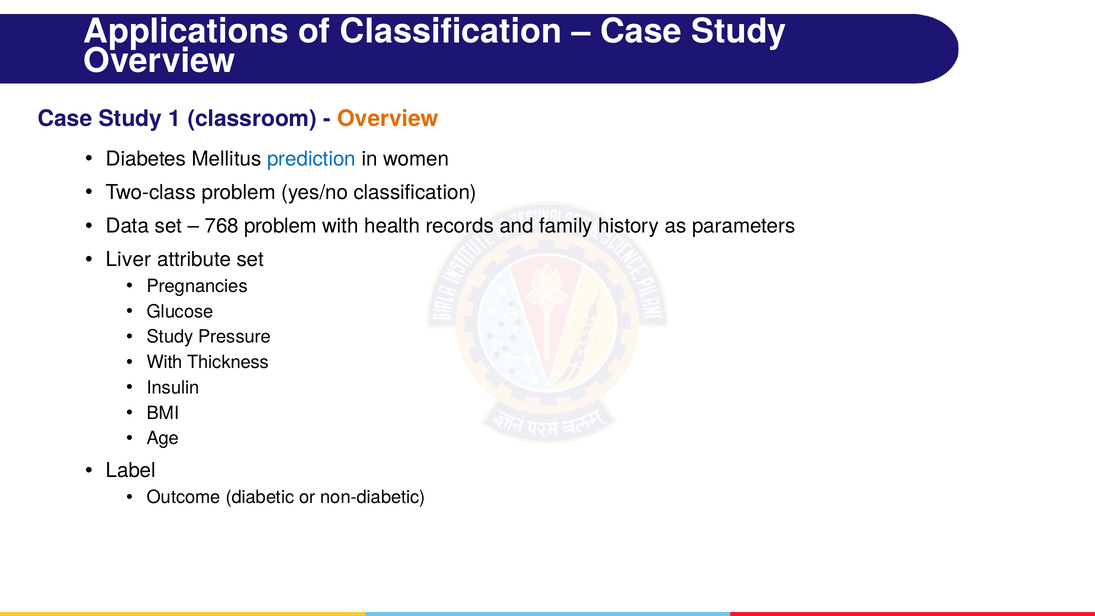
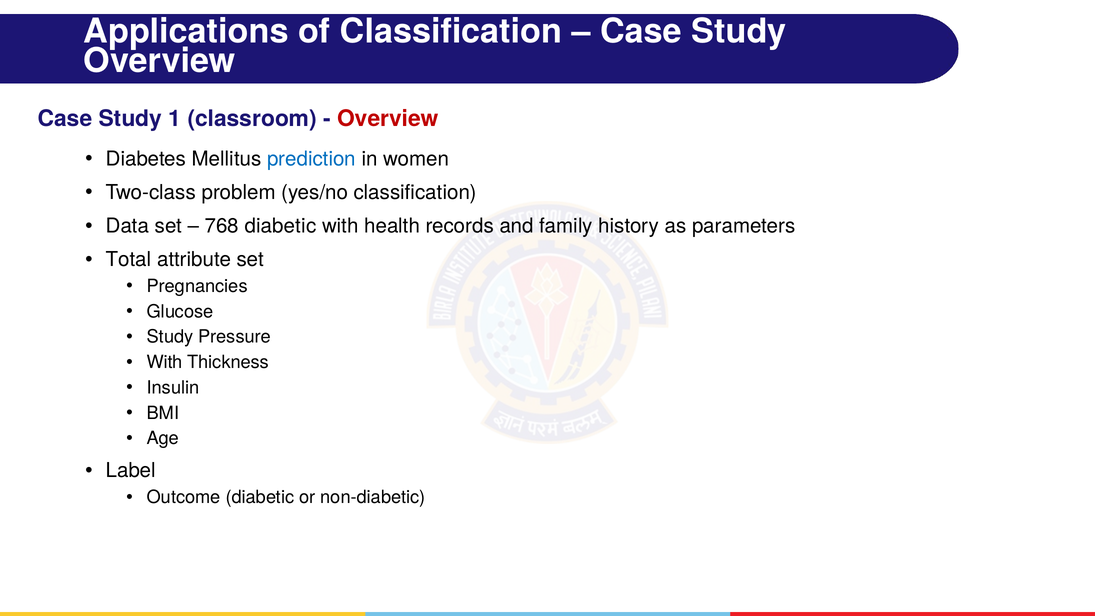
Overview colour: orange -> red (388, 119)
768 problem: problem -> diabetic (280, 226)
Liver: Liver -> Total (129, 260)
